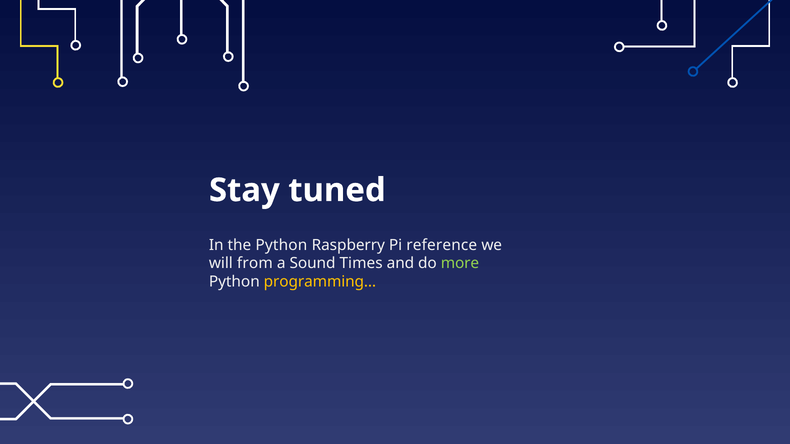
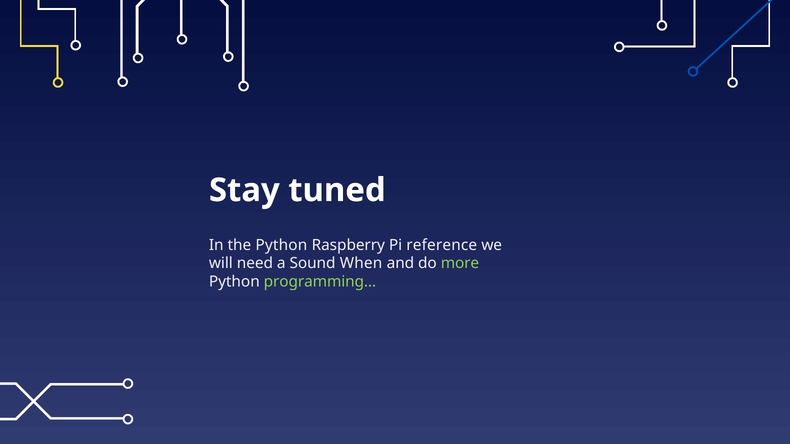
from: from -> need (255, 264)
Times: Times -> When (361, 264)
programming… colour: yellow -> light green (320, 282)
